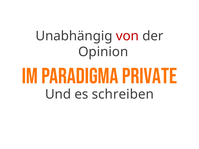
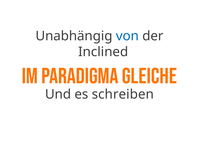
von colour: red -> blue (127, 36)
Opinion: Opinion -> Inclined (103, 52)
PRIVATE: PRIVATE -> GLEICHE (149, 76)
